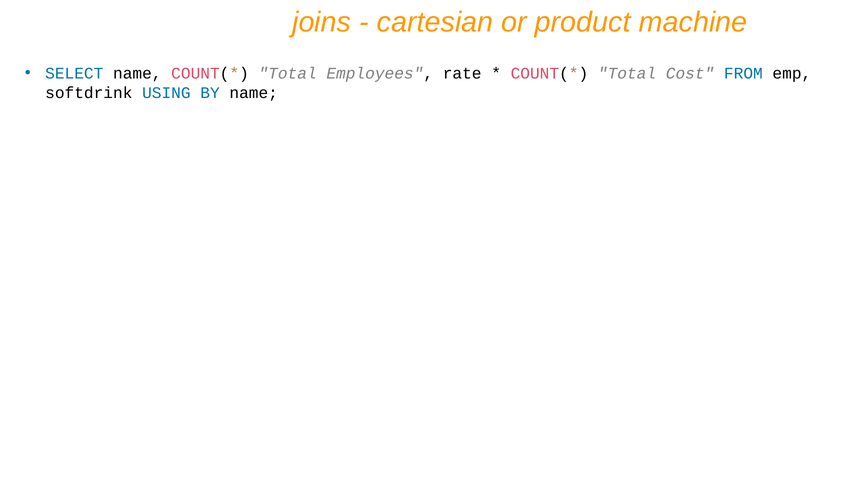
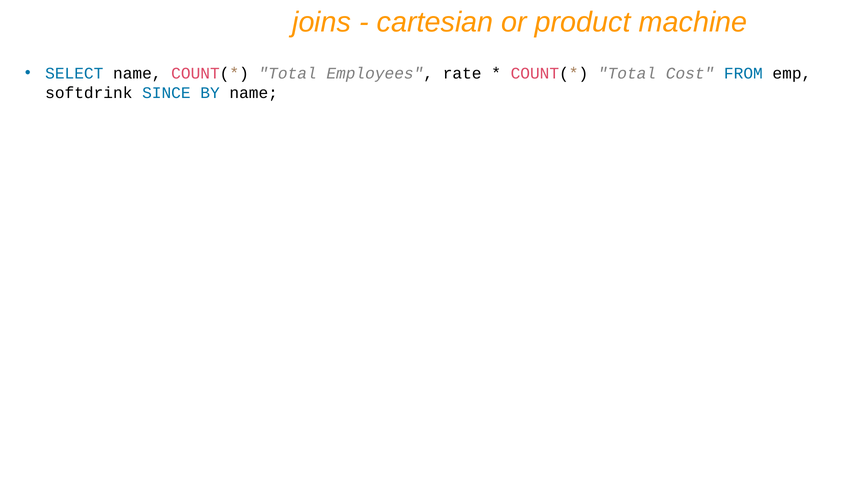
USING: USING -> SINCE (166, 93)
